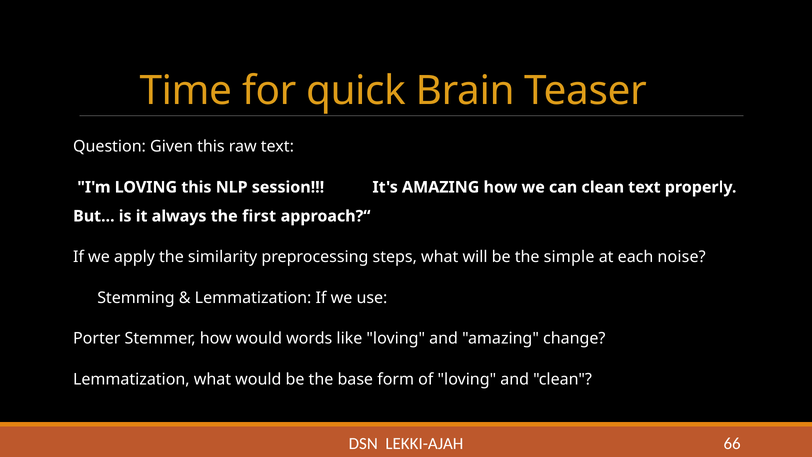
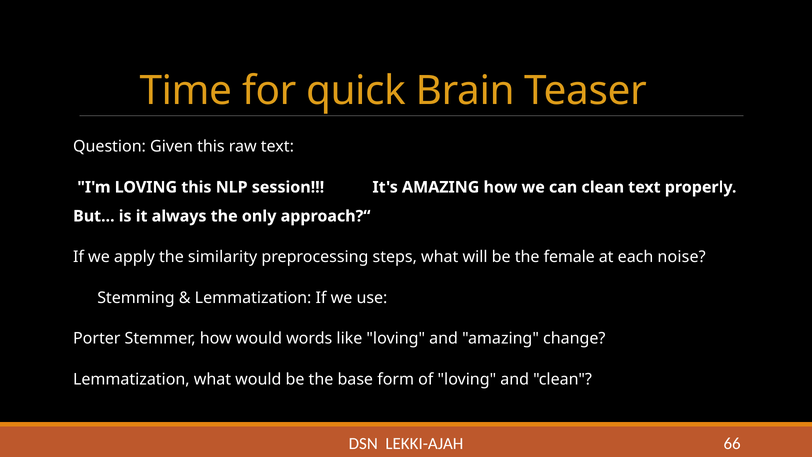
first: first -> only (259, 216)
simple: simple -> female (569, 257)
